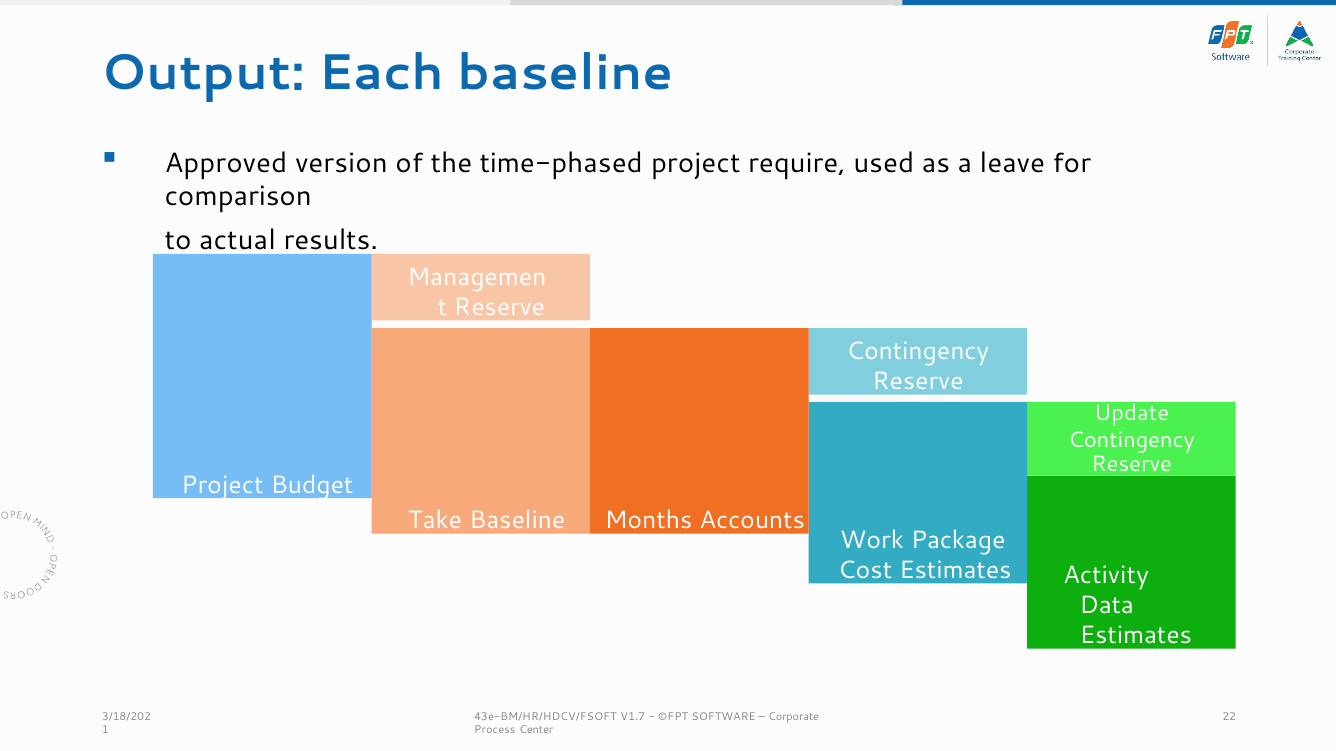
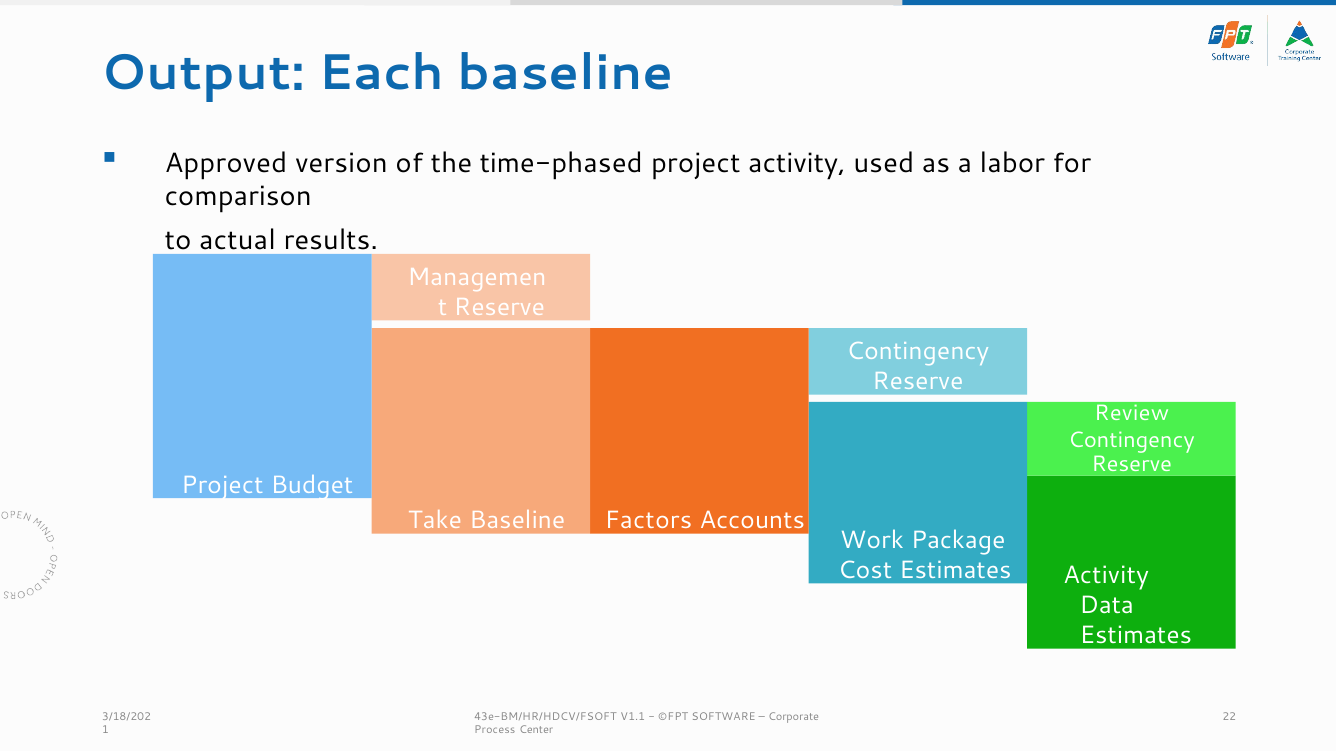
project require: require -> activity (797, 163)
leave: leave -> labor (1012, 163)
Update: Update -> Review (1132, 414)
Months: Months -> Factors (648, 521)
V1.7: V1.7 -> V1.1 (633, 717)
